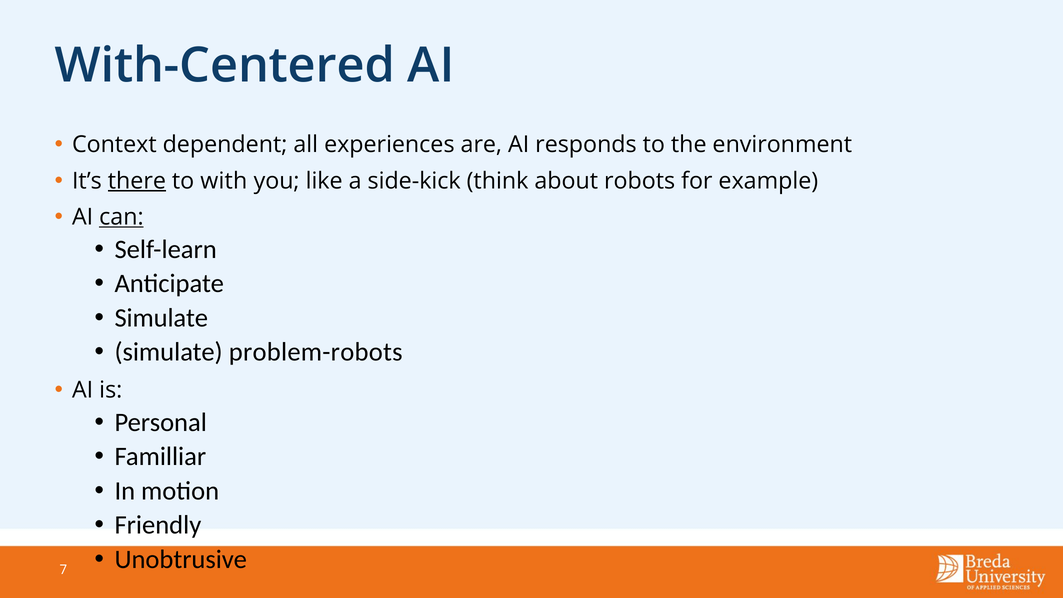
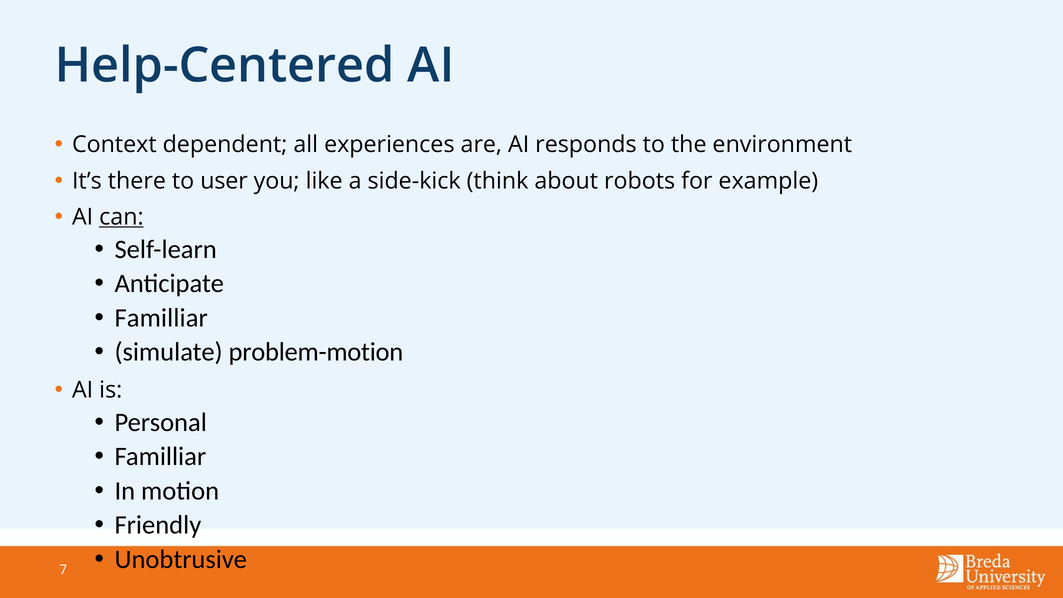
With-Centered: With-Centered -> Help-Centered (225, 66)
there underline: present -> none (137, 181)
with: with -> user (224, 181)
Simulate: Simulate -> Familliar (161, 318)
problem-robots: problem-robots -> problem-motion (316, 352)
